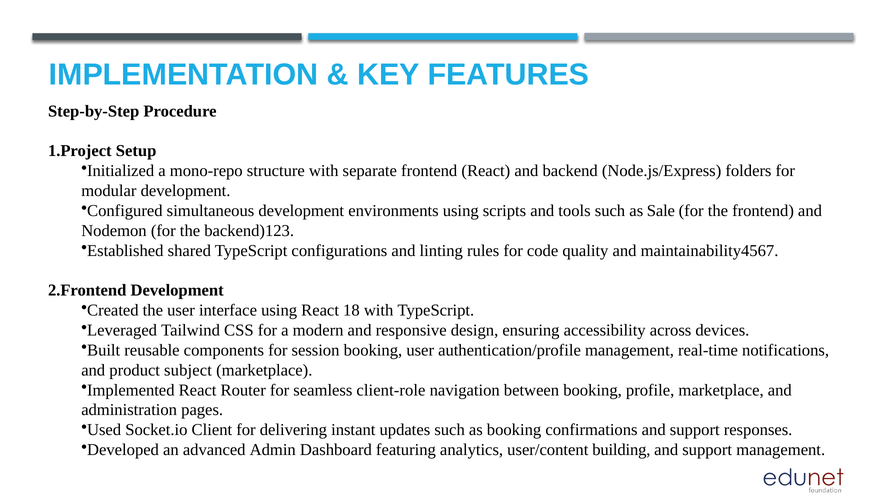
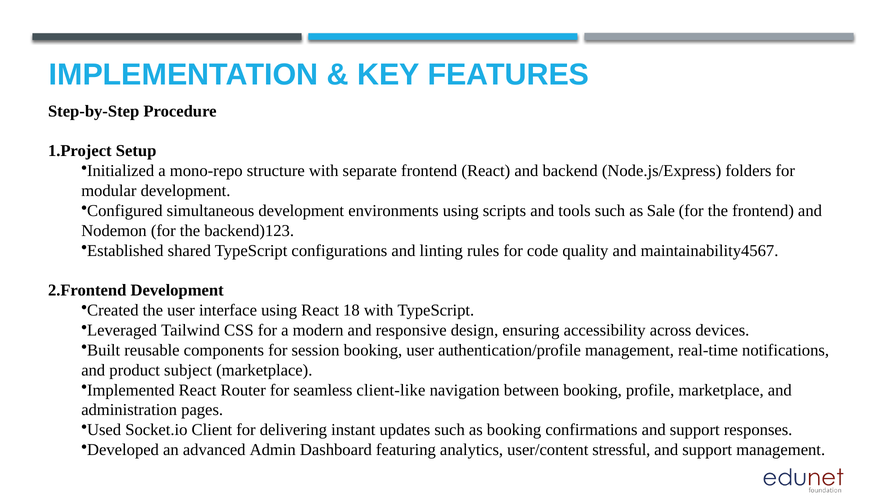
client-role: client-role -> client-like (391, 390)
building: building -> stressful (621, 450)
